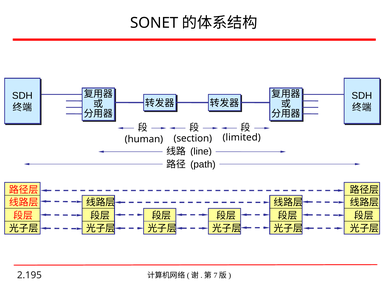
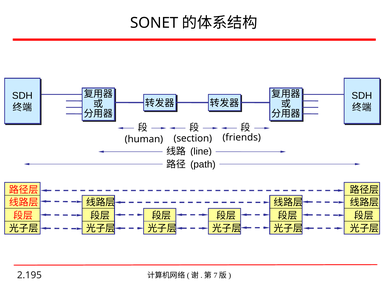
limited: limited -> friends (242, 137)
